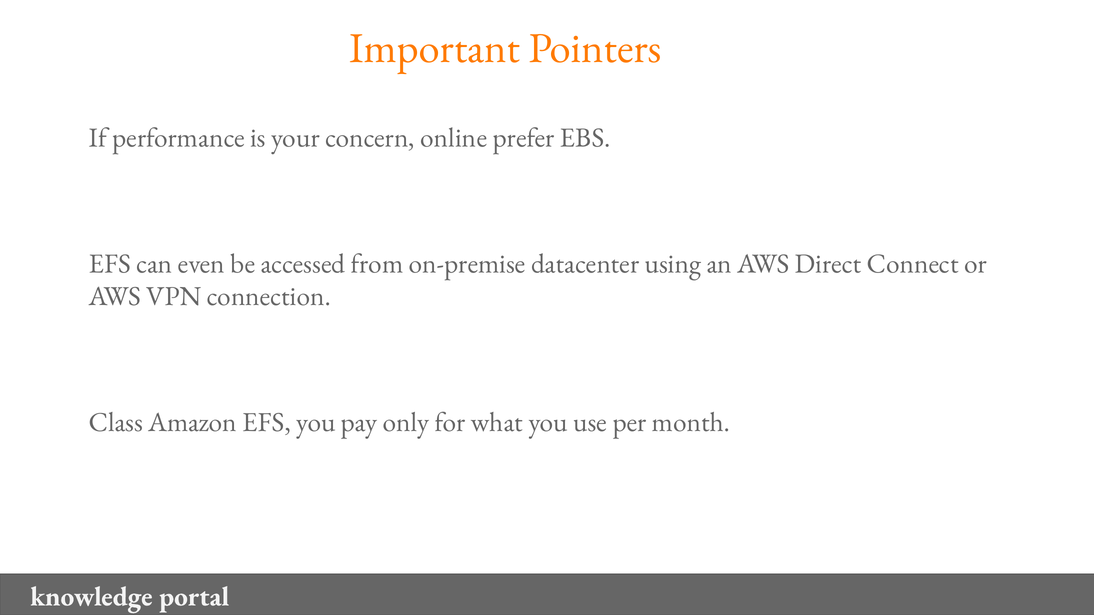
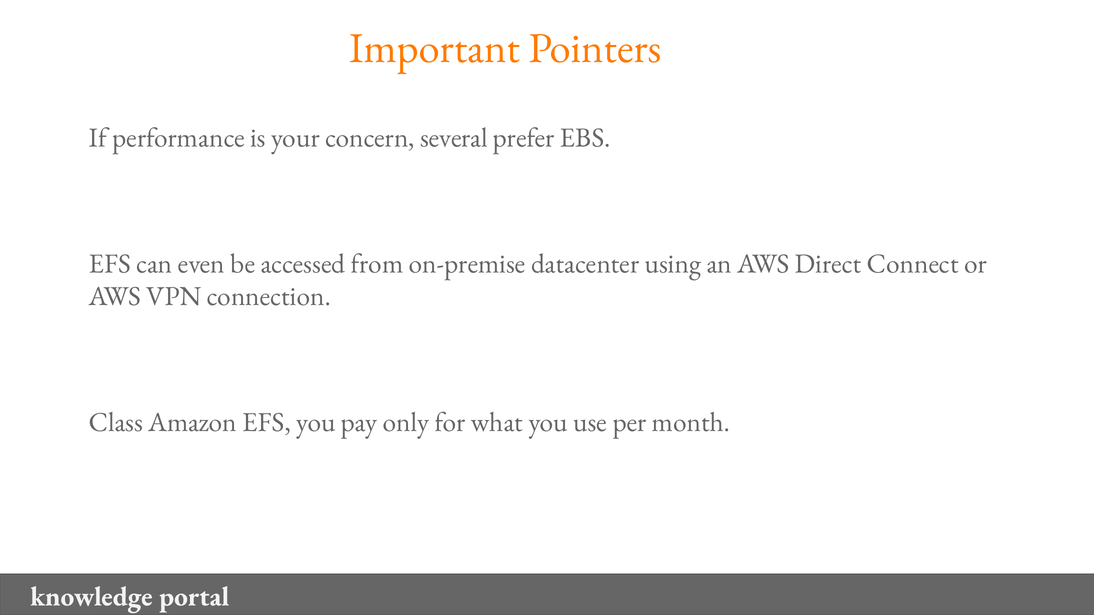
online: online -> several (454, 138)
